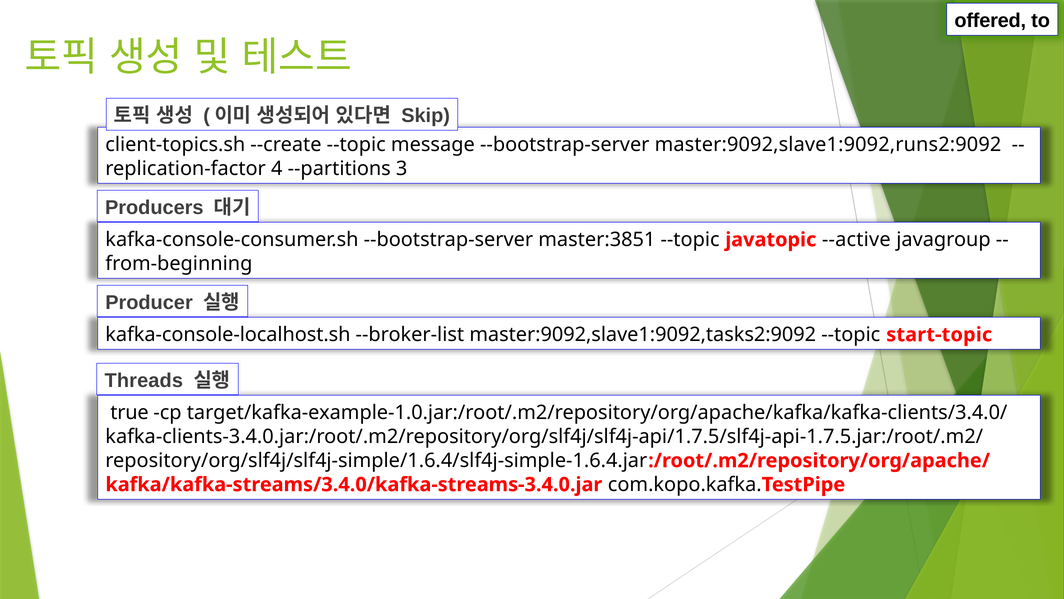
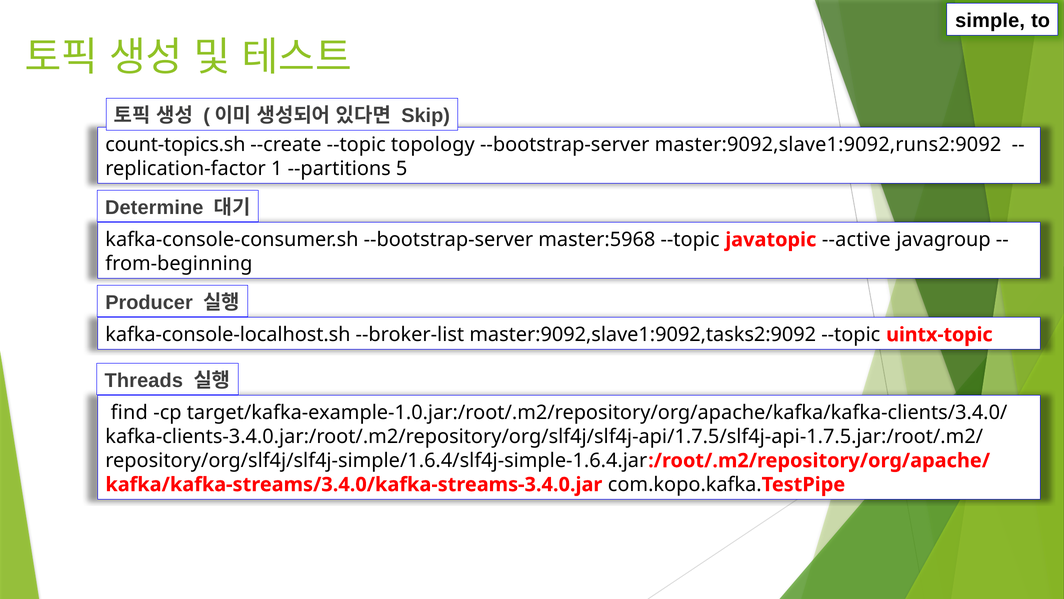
offered: offered -> simple (990, 21)
client-topics.sh: client-topics.sh -> count-topics.sh (175, 145)
message: message -> topology (433, 145)
4: 4 -> 1 (277, 169)
3: 3 -> 5 (402, 169)
Producers: Producers -> Determine (154, 207)
master:3851: master:3851 -> master:5968 (597, 240)
start-topic: start-topic -> uintx-topic (939, 334)
true: true -> find (129, 412)
